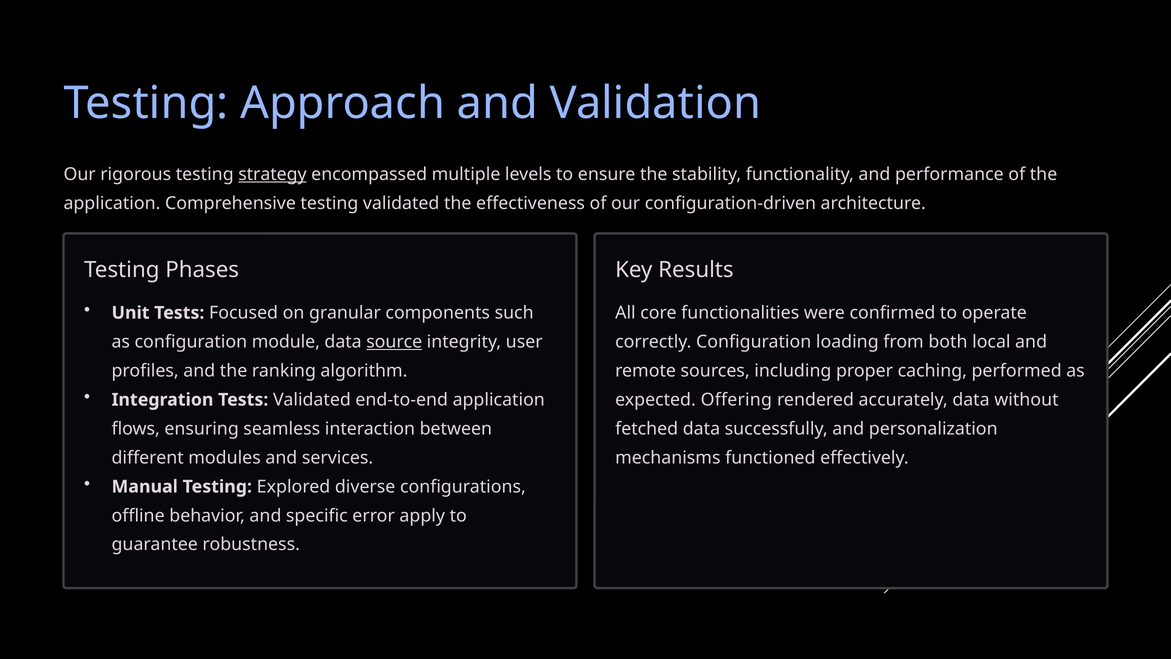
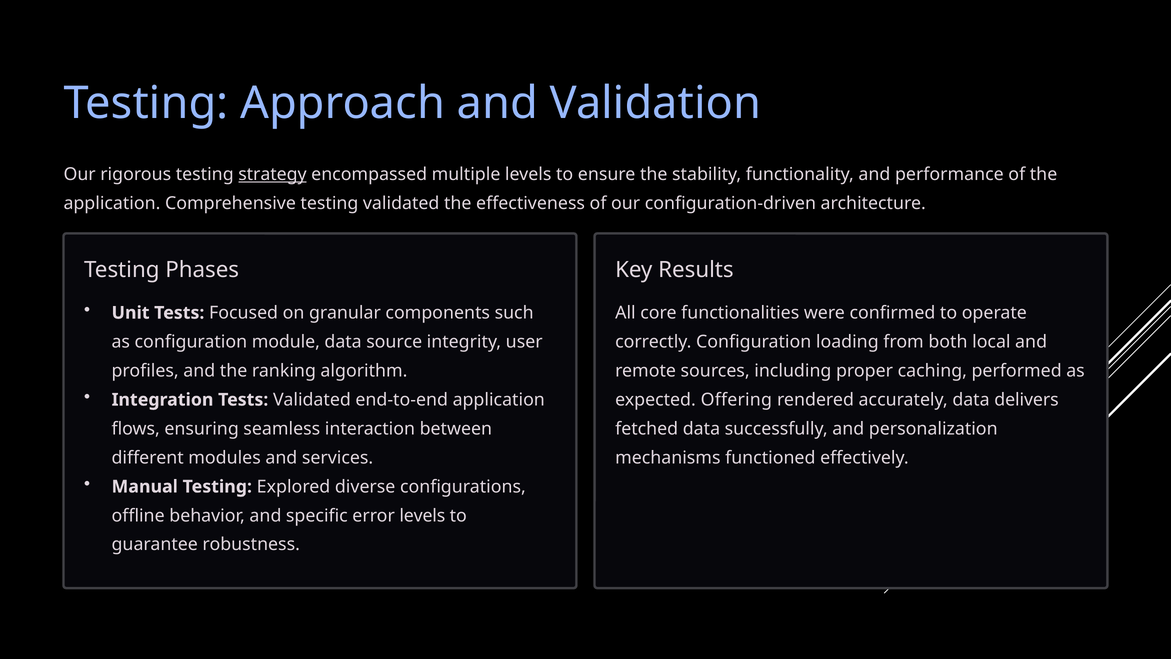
source underline: present -> none (394, 342)
without: without -> delivers (1026, 400)
error apply: apply -> levels (422, 515)
